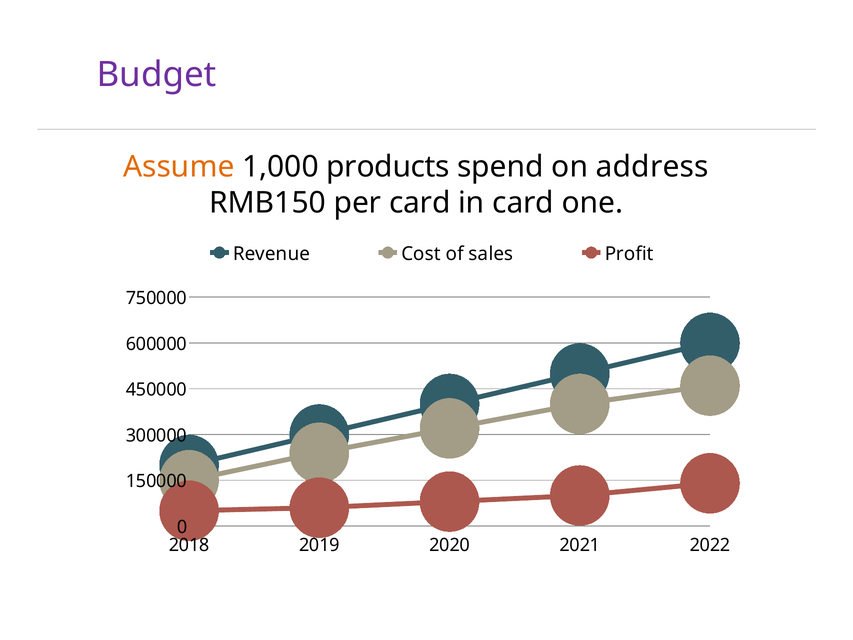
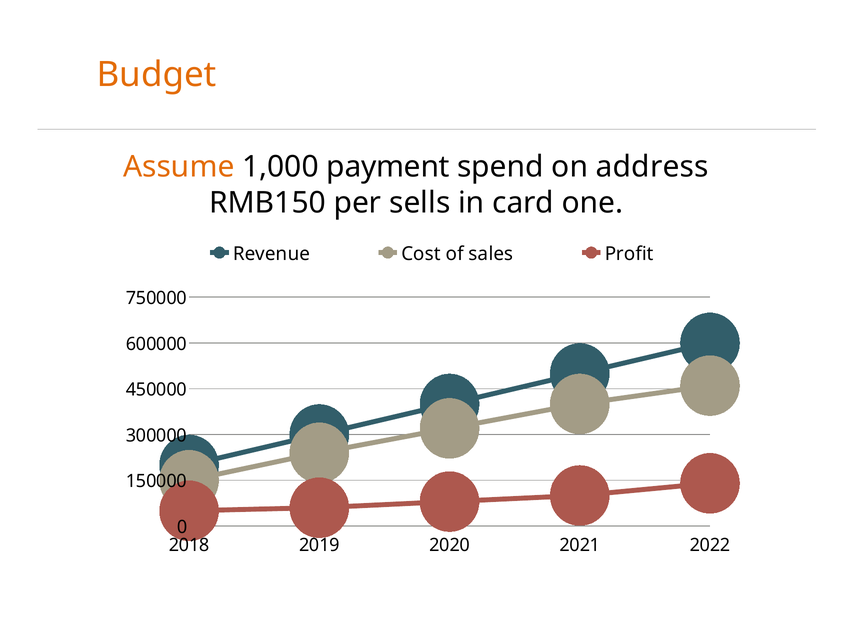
Budget colour: purple -> orange (157, 75)
products: products -> payment (388, 167)
per card: card -> sells (420, 203)
